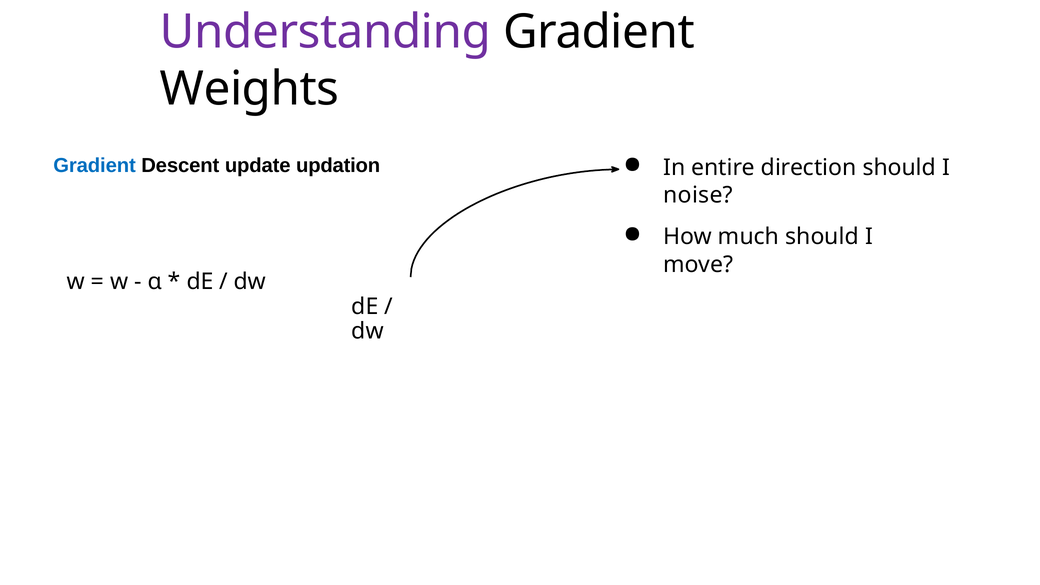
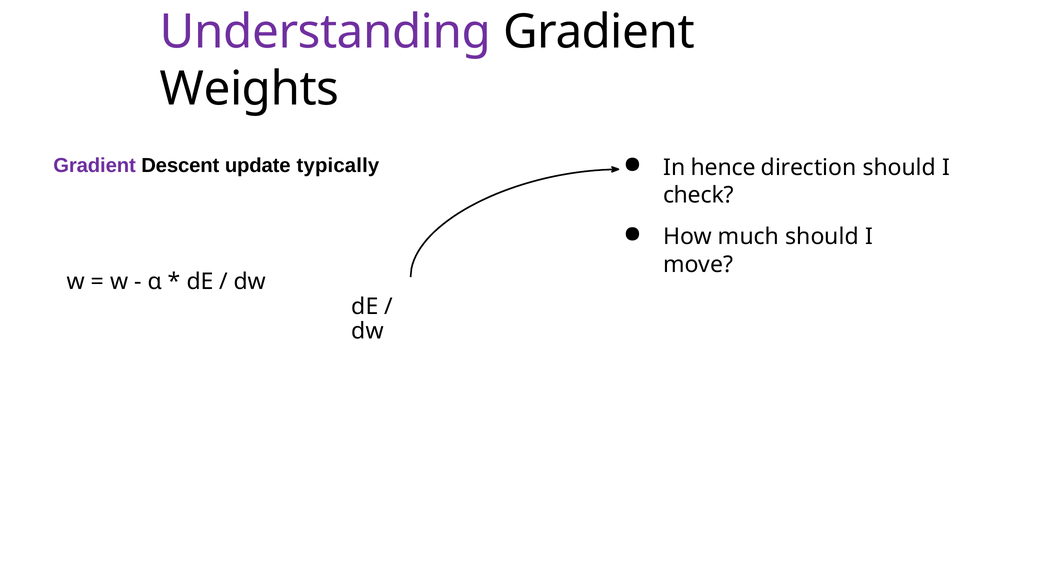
entire: entire -> hence (723, 167)
Gradient colour: blue -> purple (95, 166)
updation: updation -> typically (338, 166)
noise: noise -> check (698, 195)
